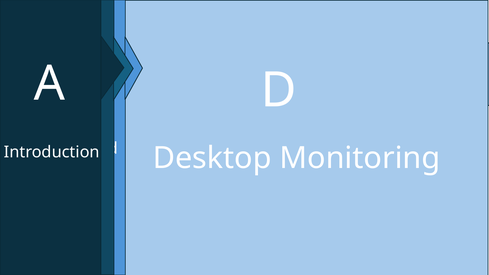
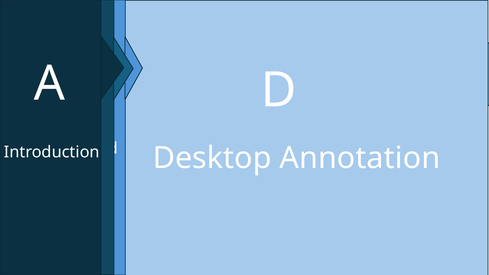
Monitoring: Monitoring -> Annotation (360, 158)
